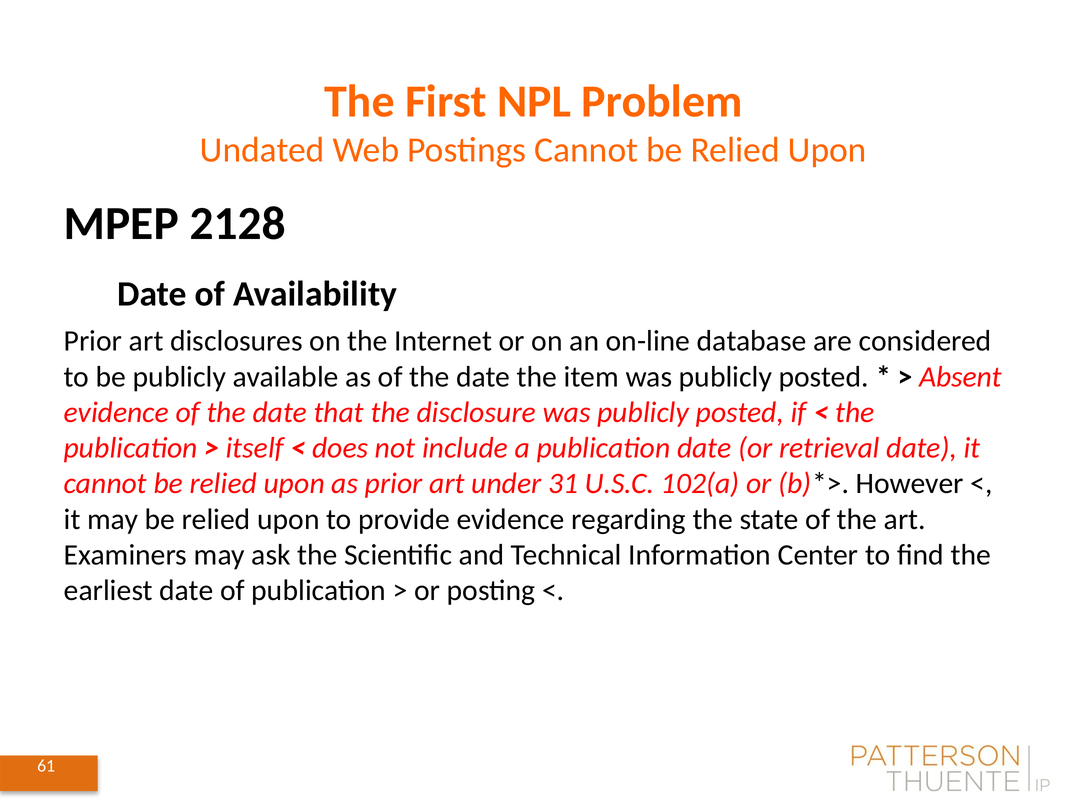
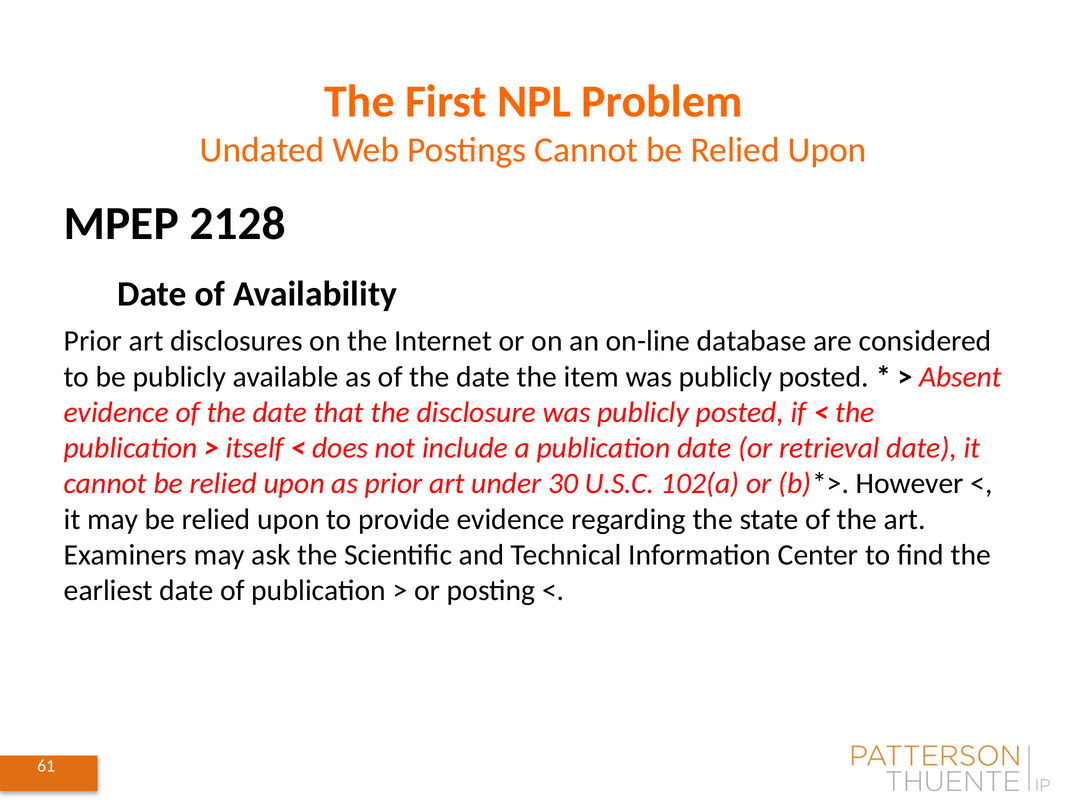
31: 31 -> 30 (563, 484)
